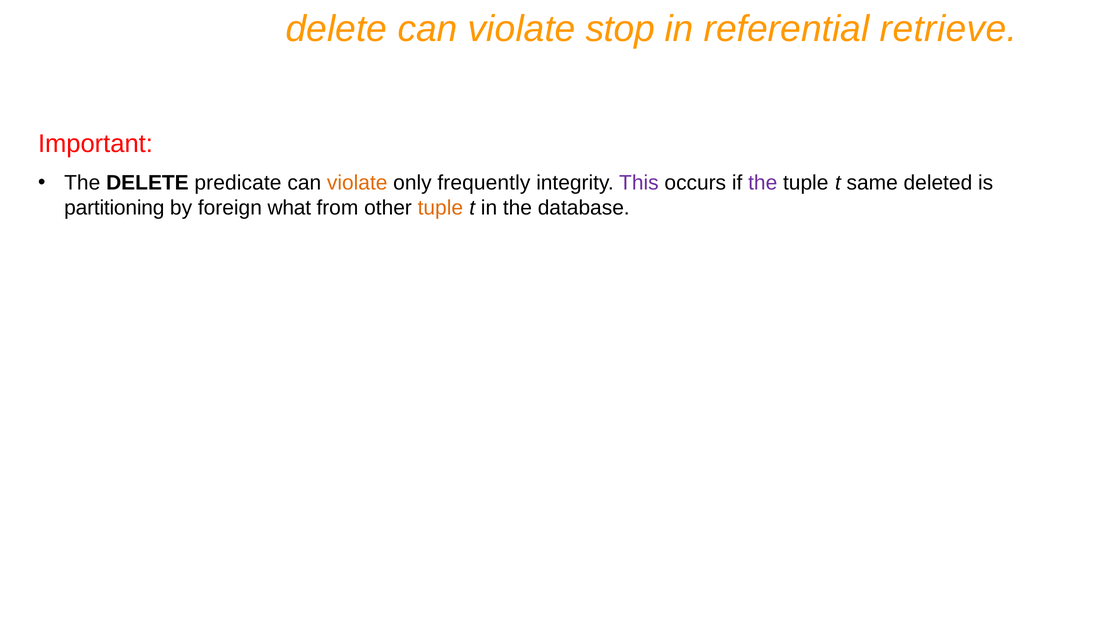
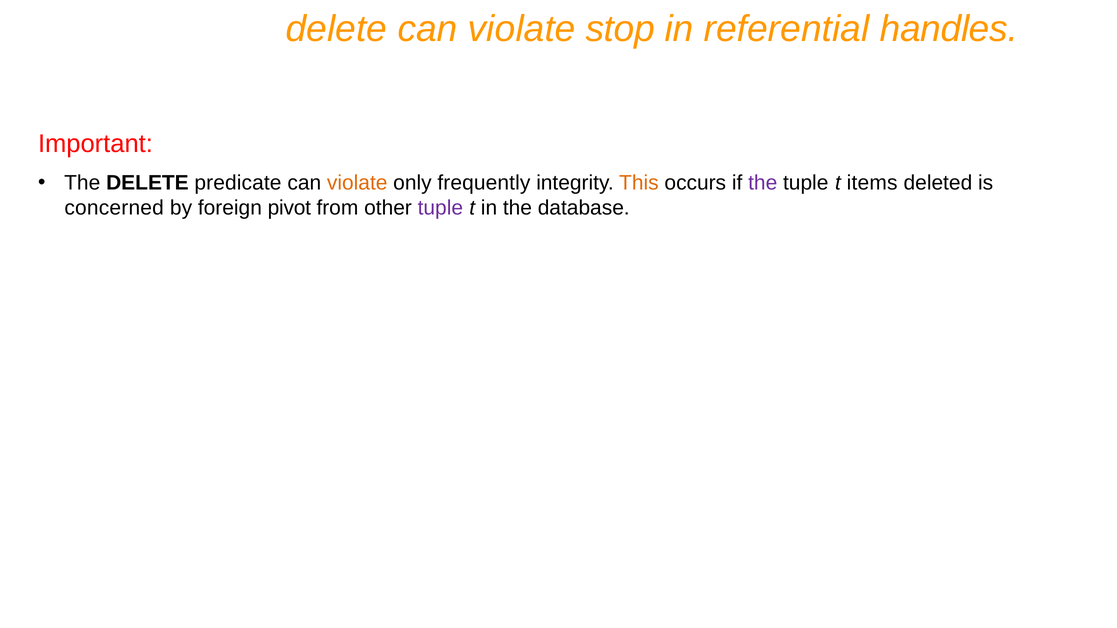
retrieve: retrieve -> handles (949, 29)
This colour: purple -> orange (639, 183)
same: same -> items (872, 183)
partitioning: partitioning -> concerned (114, 208)
what: what -> pivot (289, 208)
tuple colour: orange -> purple (440, 208)
